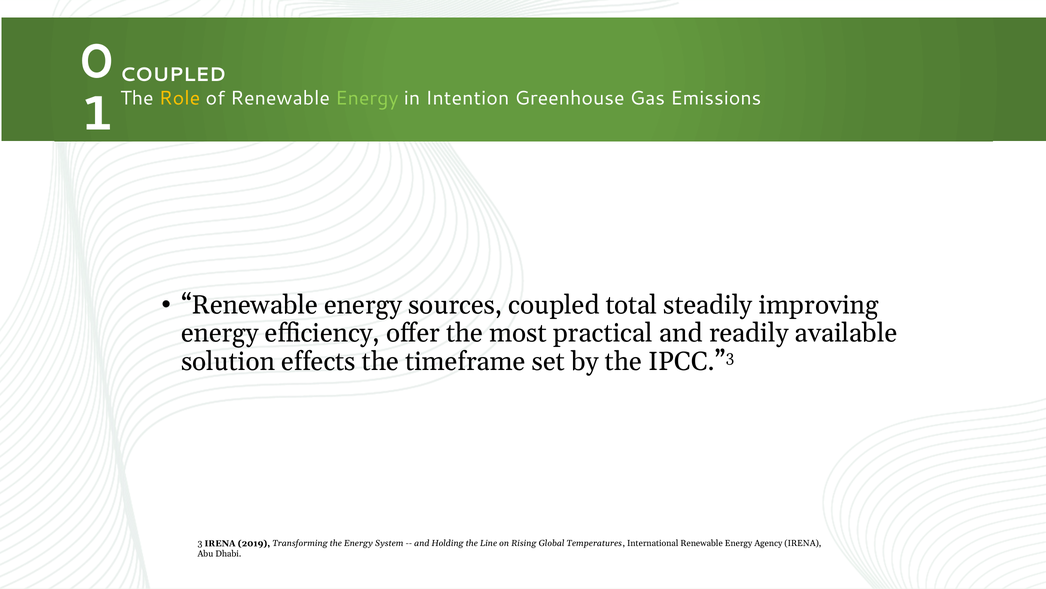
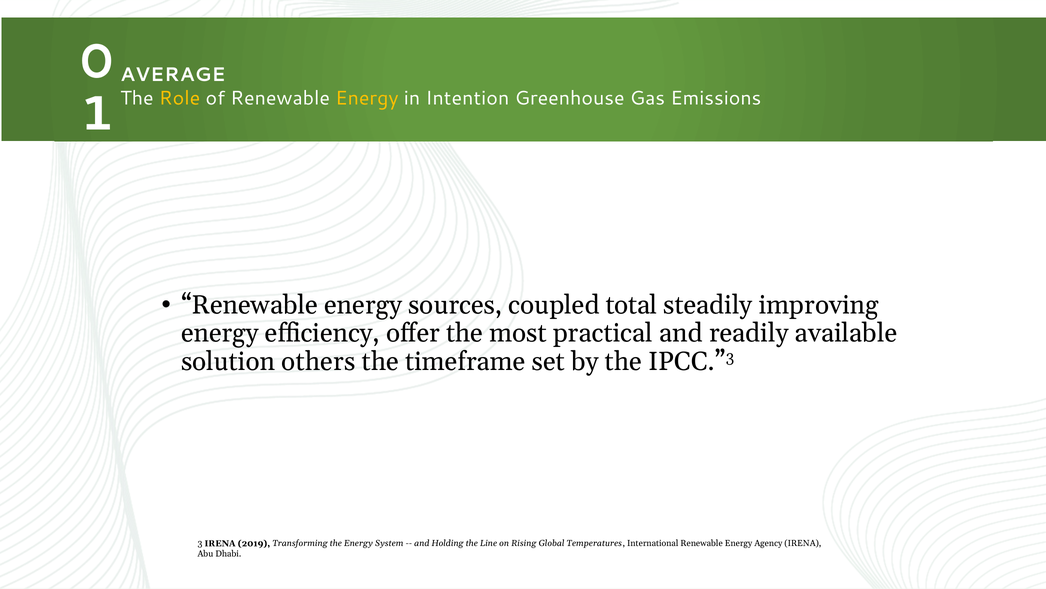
COUPLED: COUPLED -> AVERAGE (173, 75)
Energy colour: light green -> yellow (367, 98)
effects: effects -> others (318, 361)
